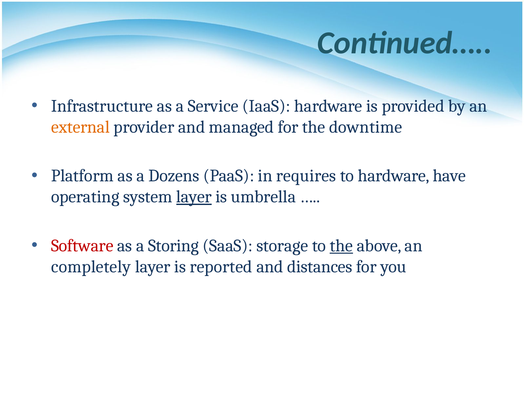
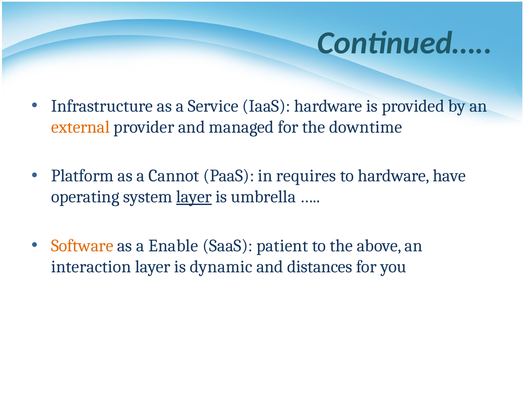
Dozens: Dozens -> Cannot (174, 176)
Software colour: red -> orange (82, 246)
Storing: Storing -> Enable (173, 246)
storage: storage -> patient (282, 246)
the underline: present -> none (341, 246)
completely: completely -> interaction (91, 267)
reported: reported -> dynamic (221, 267)
